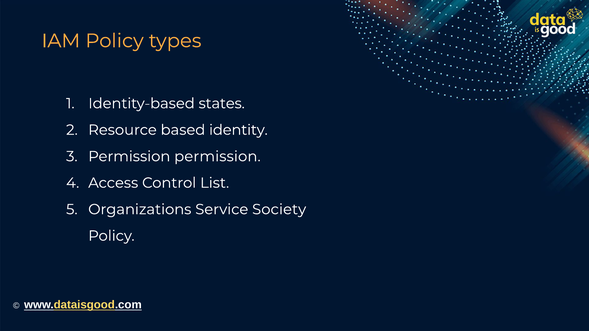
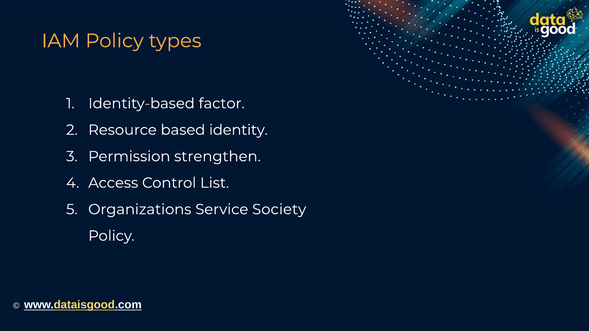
states: states -> factor (222, 104)
Permission permission: permission -> strengthen (217, 157)
